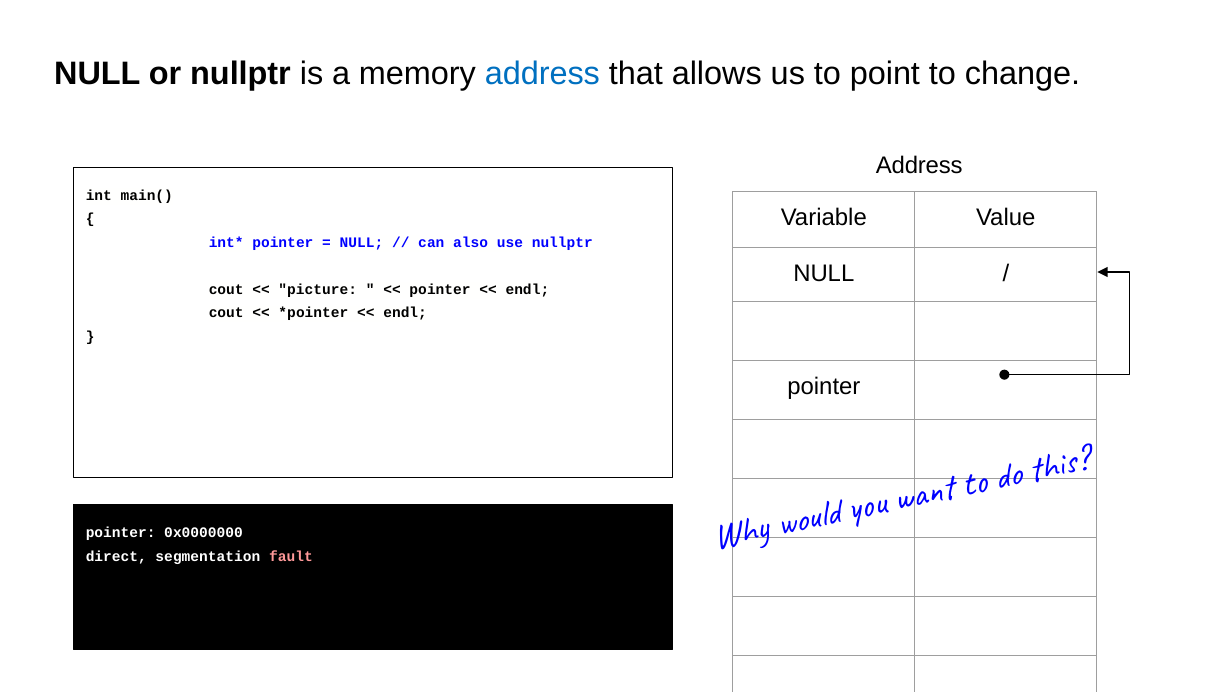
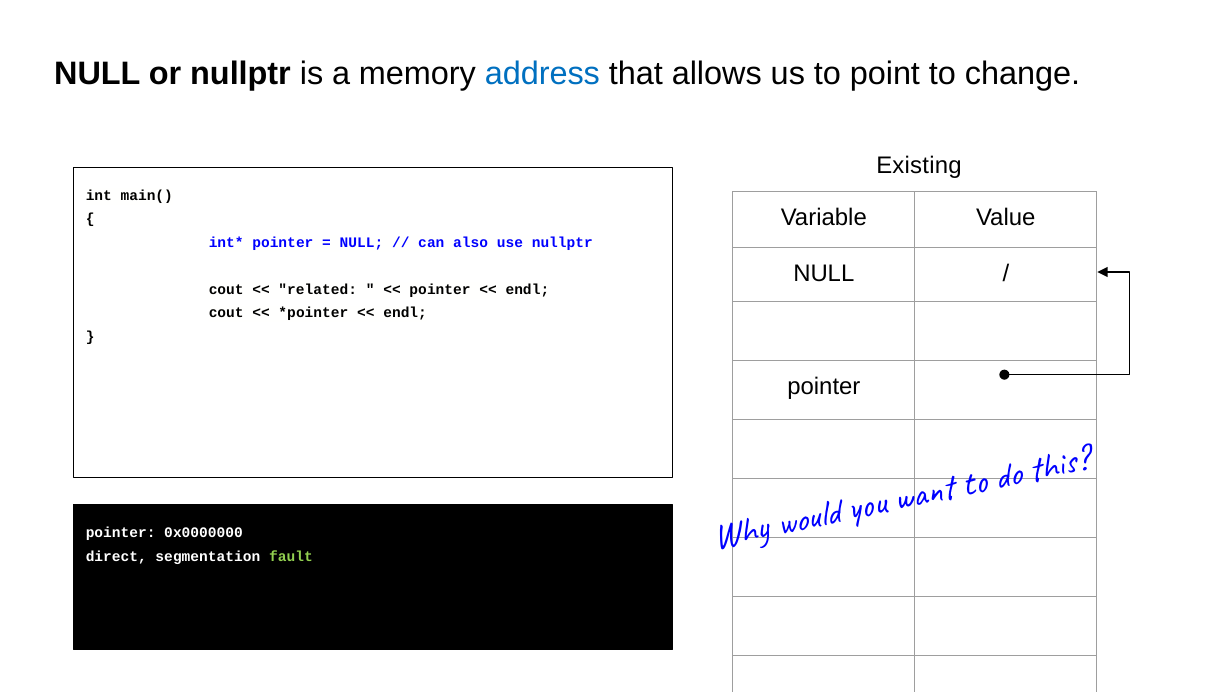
Address: Address -> Existing (919, 165)
picture: picture -> related (318, 290)
fault colour: pink -> light green (291, 556)
